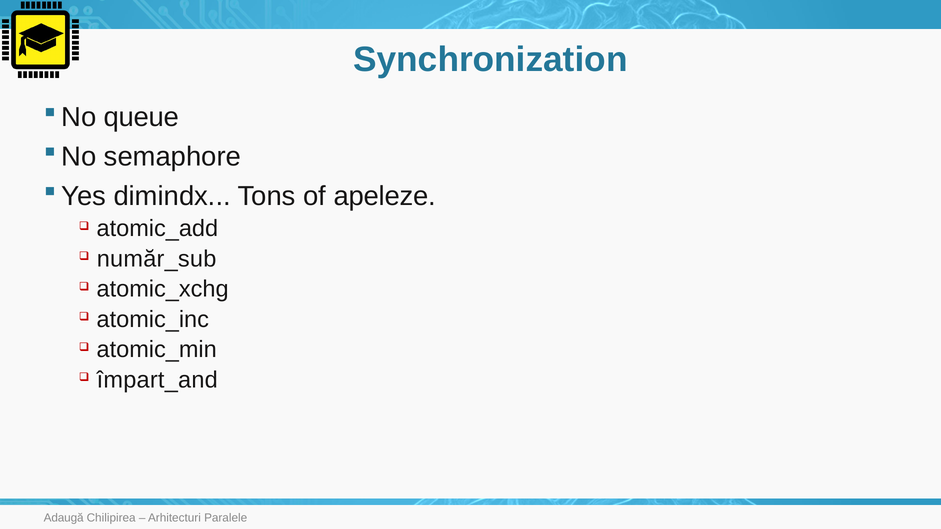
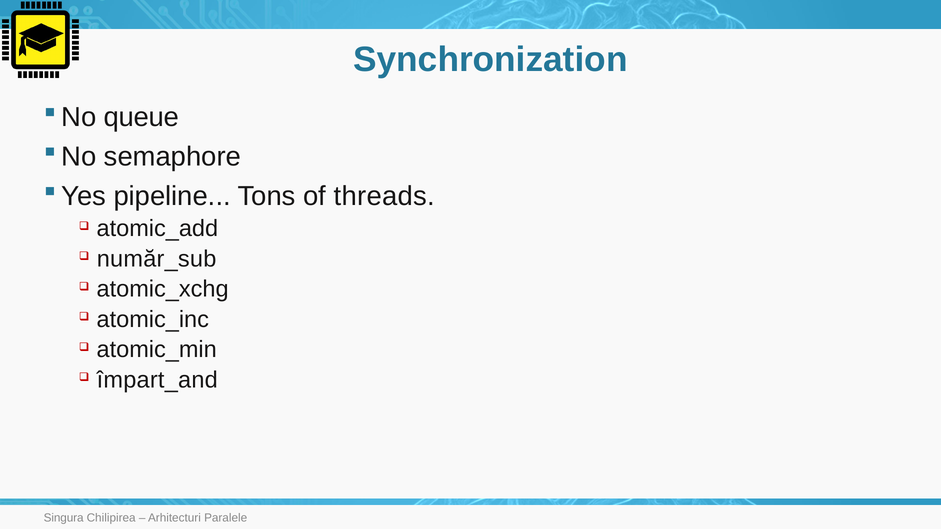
dimindx: dimindx -> pipeline (172, 196)
apeleze: apeleze -> threads (384, 196)
Adaugă: Adaugă -> Singura (64, 518)
